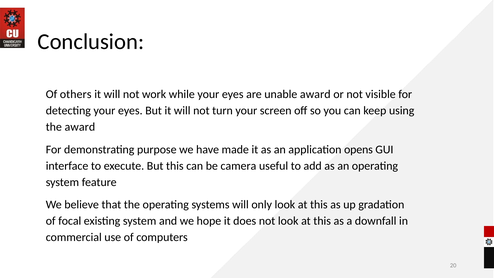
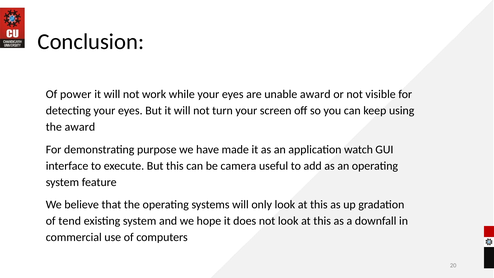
others: others -> power (76, 94)
opens: opens -> watch (358, 149)
focal: focal -> tend (70, 221)
